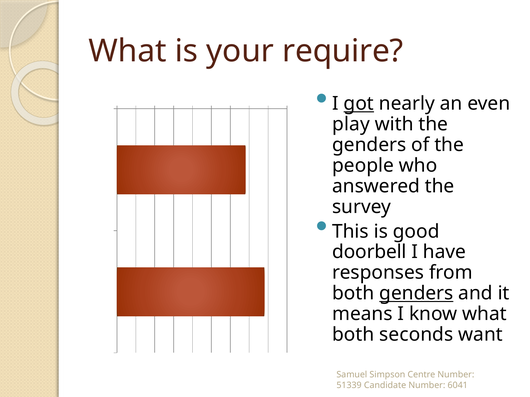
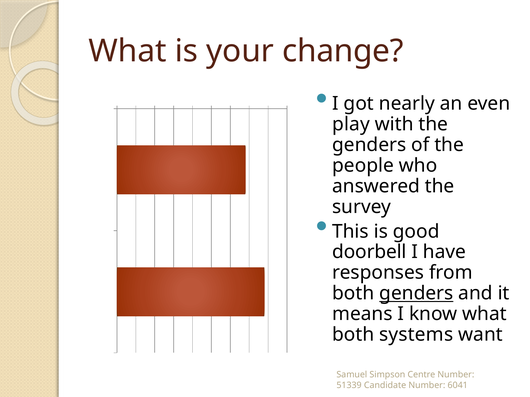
require: require -> change (343, 51)
got underline: present -> none (359, 104)
seconds: seconds -> systems (416, 335)
